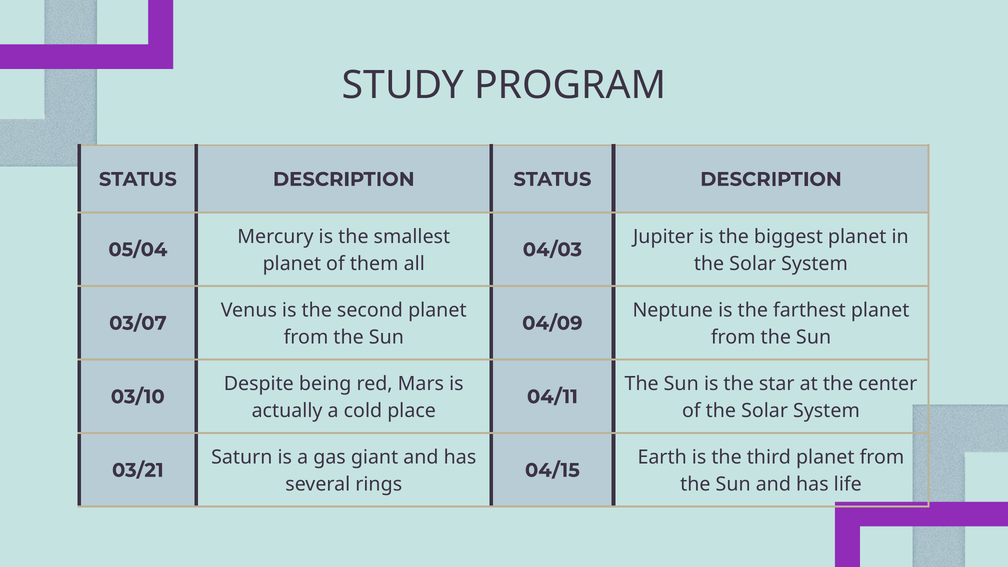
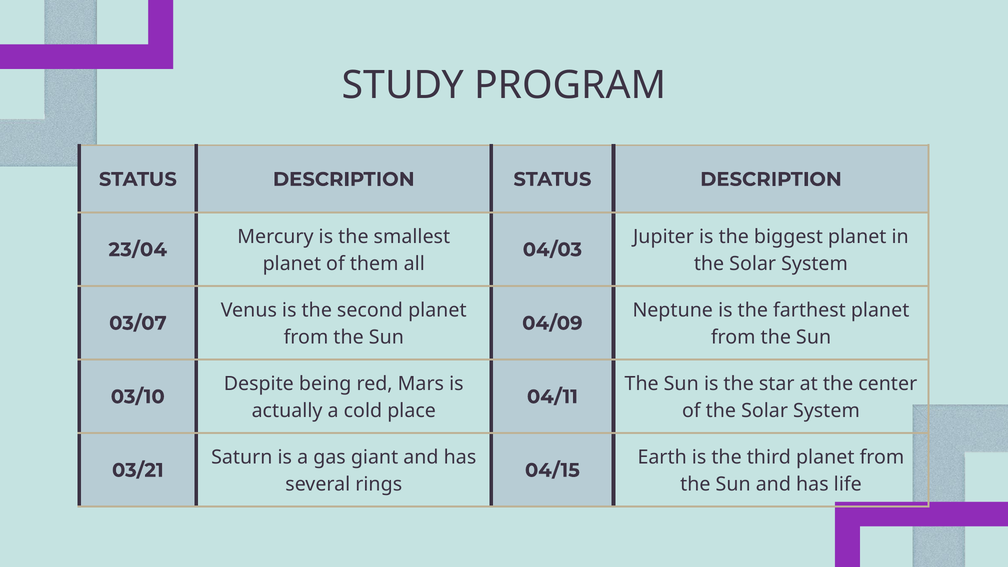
05/04: 05/04 -> 23/04 (138, 250)
